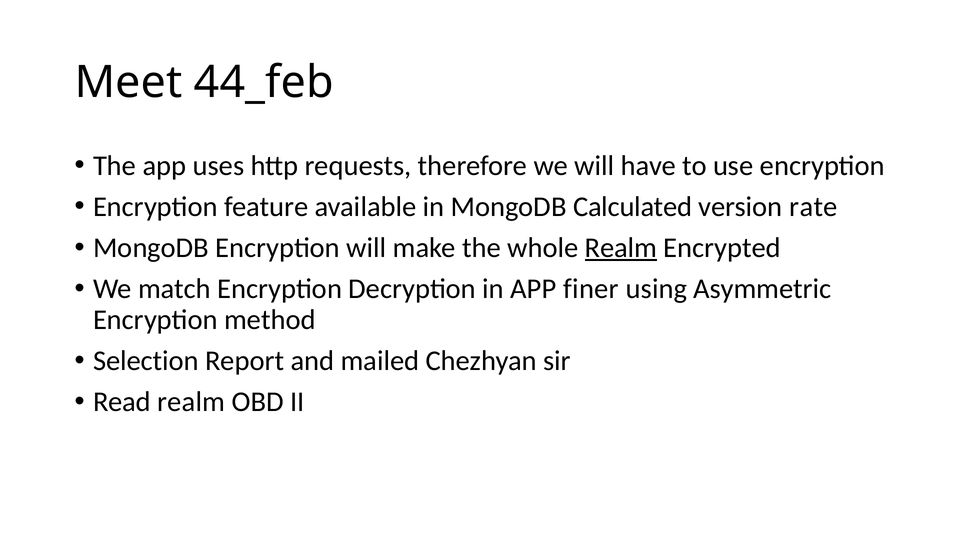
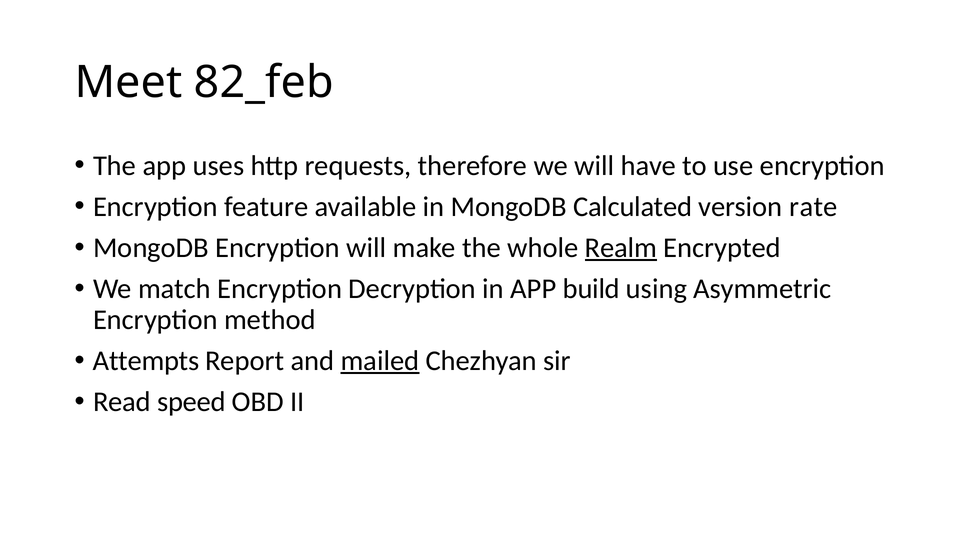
44_feb: 44_feb -> 82_feb (264, 82)
finer: finer -> build (591, 289)
Selection: Selection -> Attempts (146, 361)
mailed underline: none -> present (380, 361)
Read realm: realm -> speed (192, 402)
